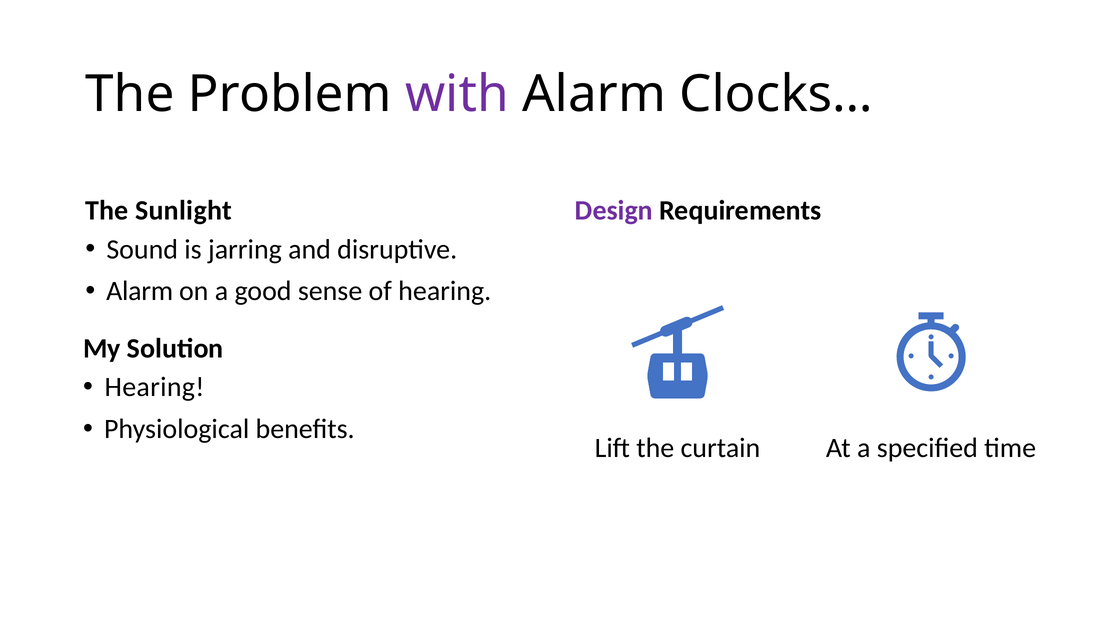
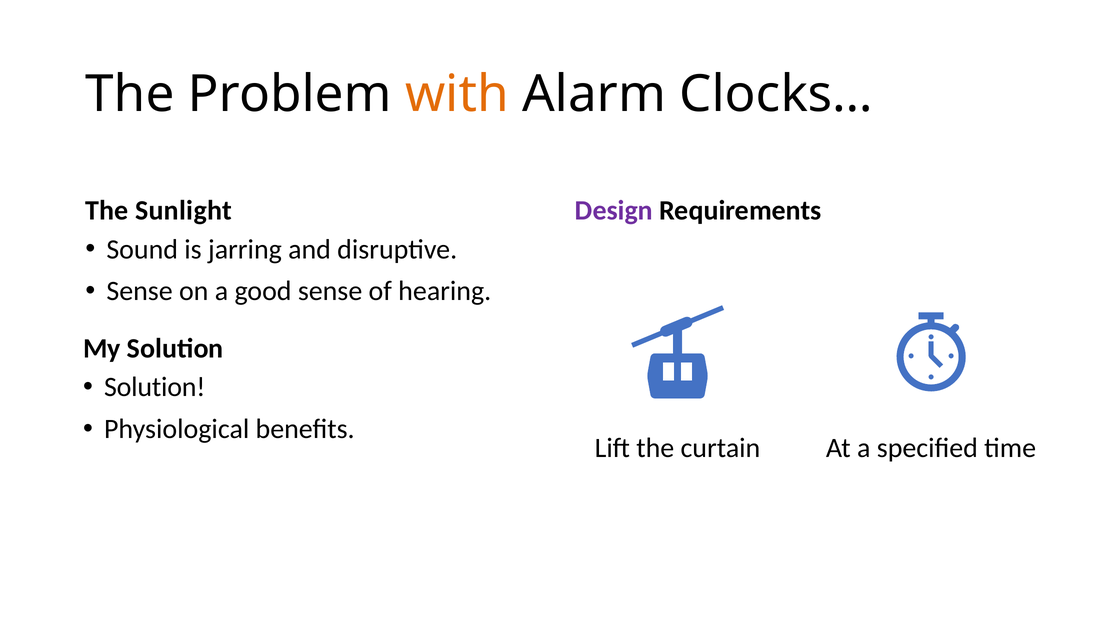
with colour: purple -> orange (457, 94)
Alarm: Alarm -> Sense (140, 291)
Hearing: Hearing -> Solution (155, 387)
